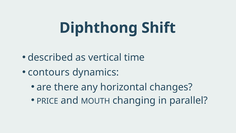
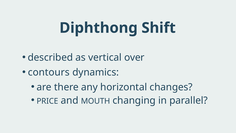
time: time -> over (134, 57)
